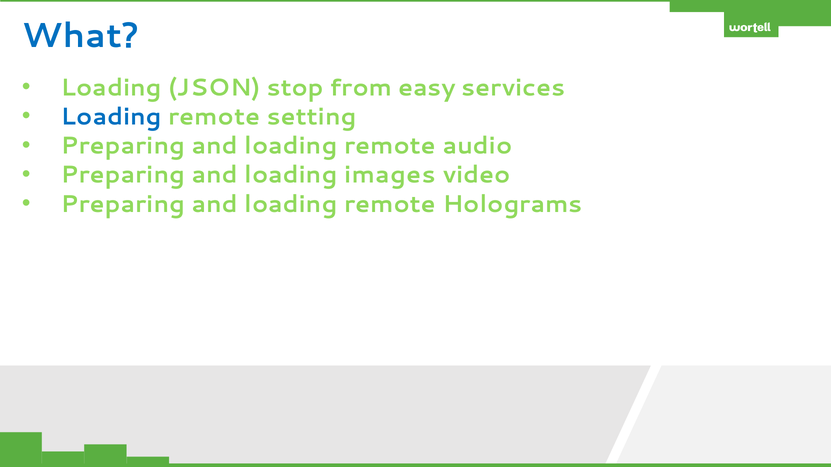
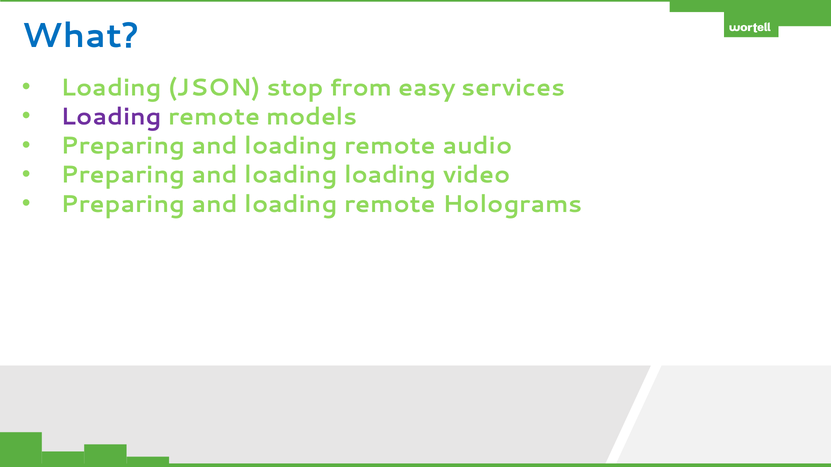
Loading colour: blue -> purple (111, 117)
setting: setting -> models (312, 117)
loading images: images -> loading (390, 175)
